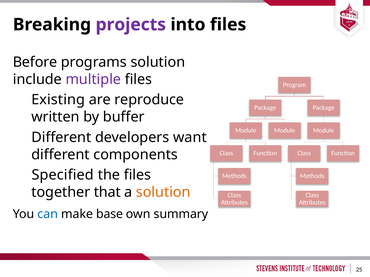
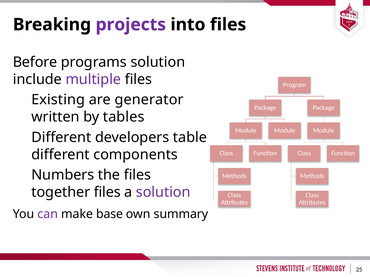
reproduce: reproduce -> generator (149, 100)
buffer: buffer -> tables (124, 117)
want: want -> table (190, 138)
Specified: Specified -> Numbers (63, 175)
together that: that -> files (107, 192)
solution colour: orange -> purple (163, 192)
can colour: blue -> purple (48, 215)
